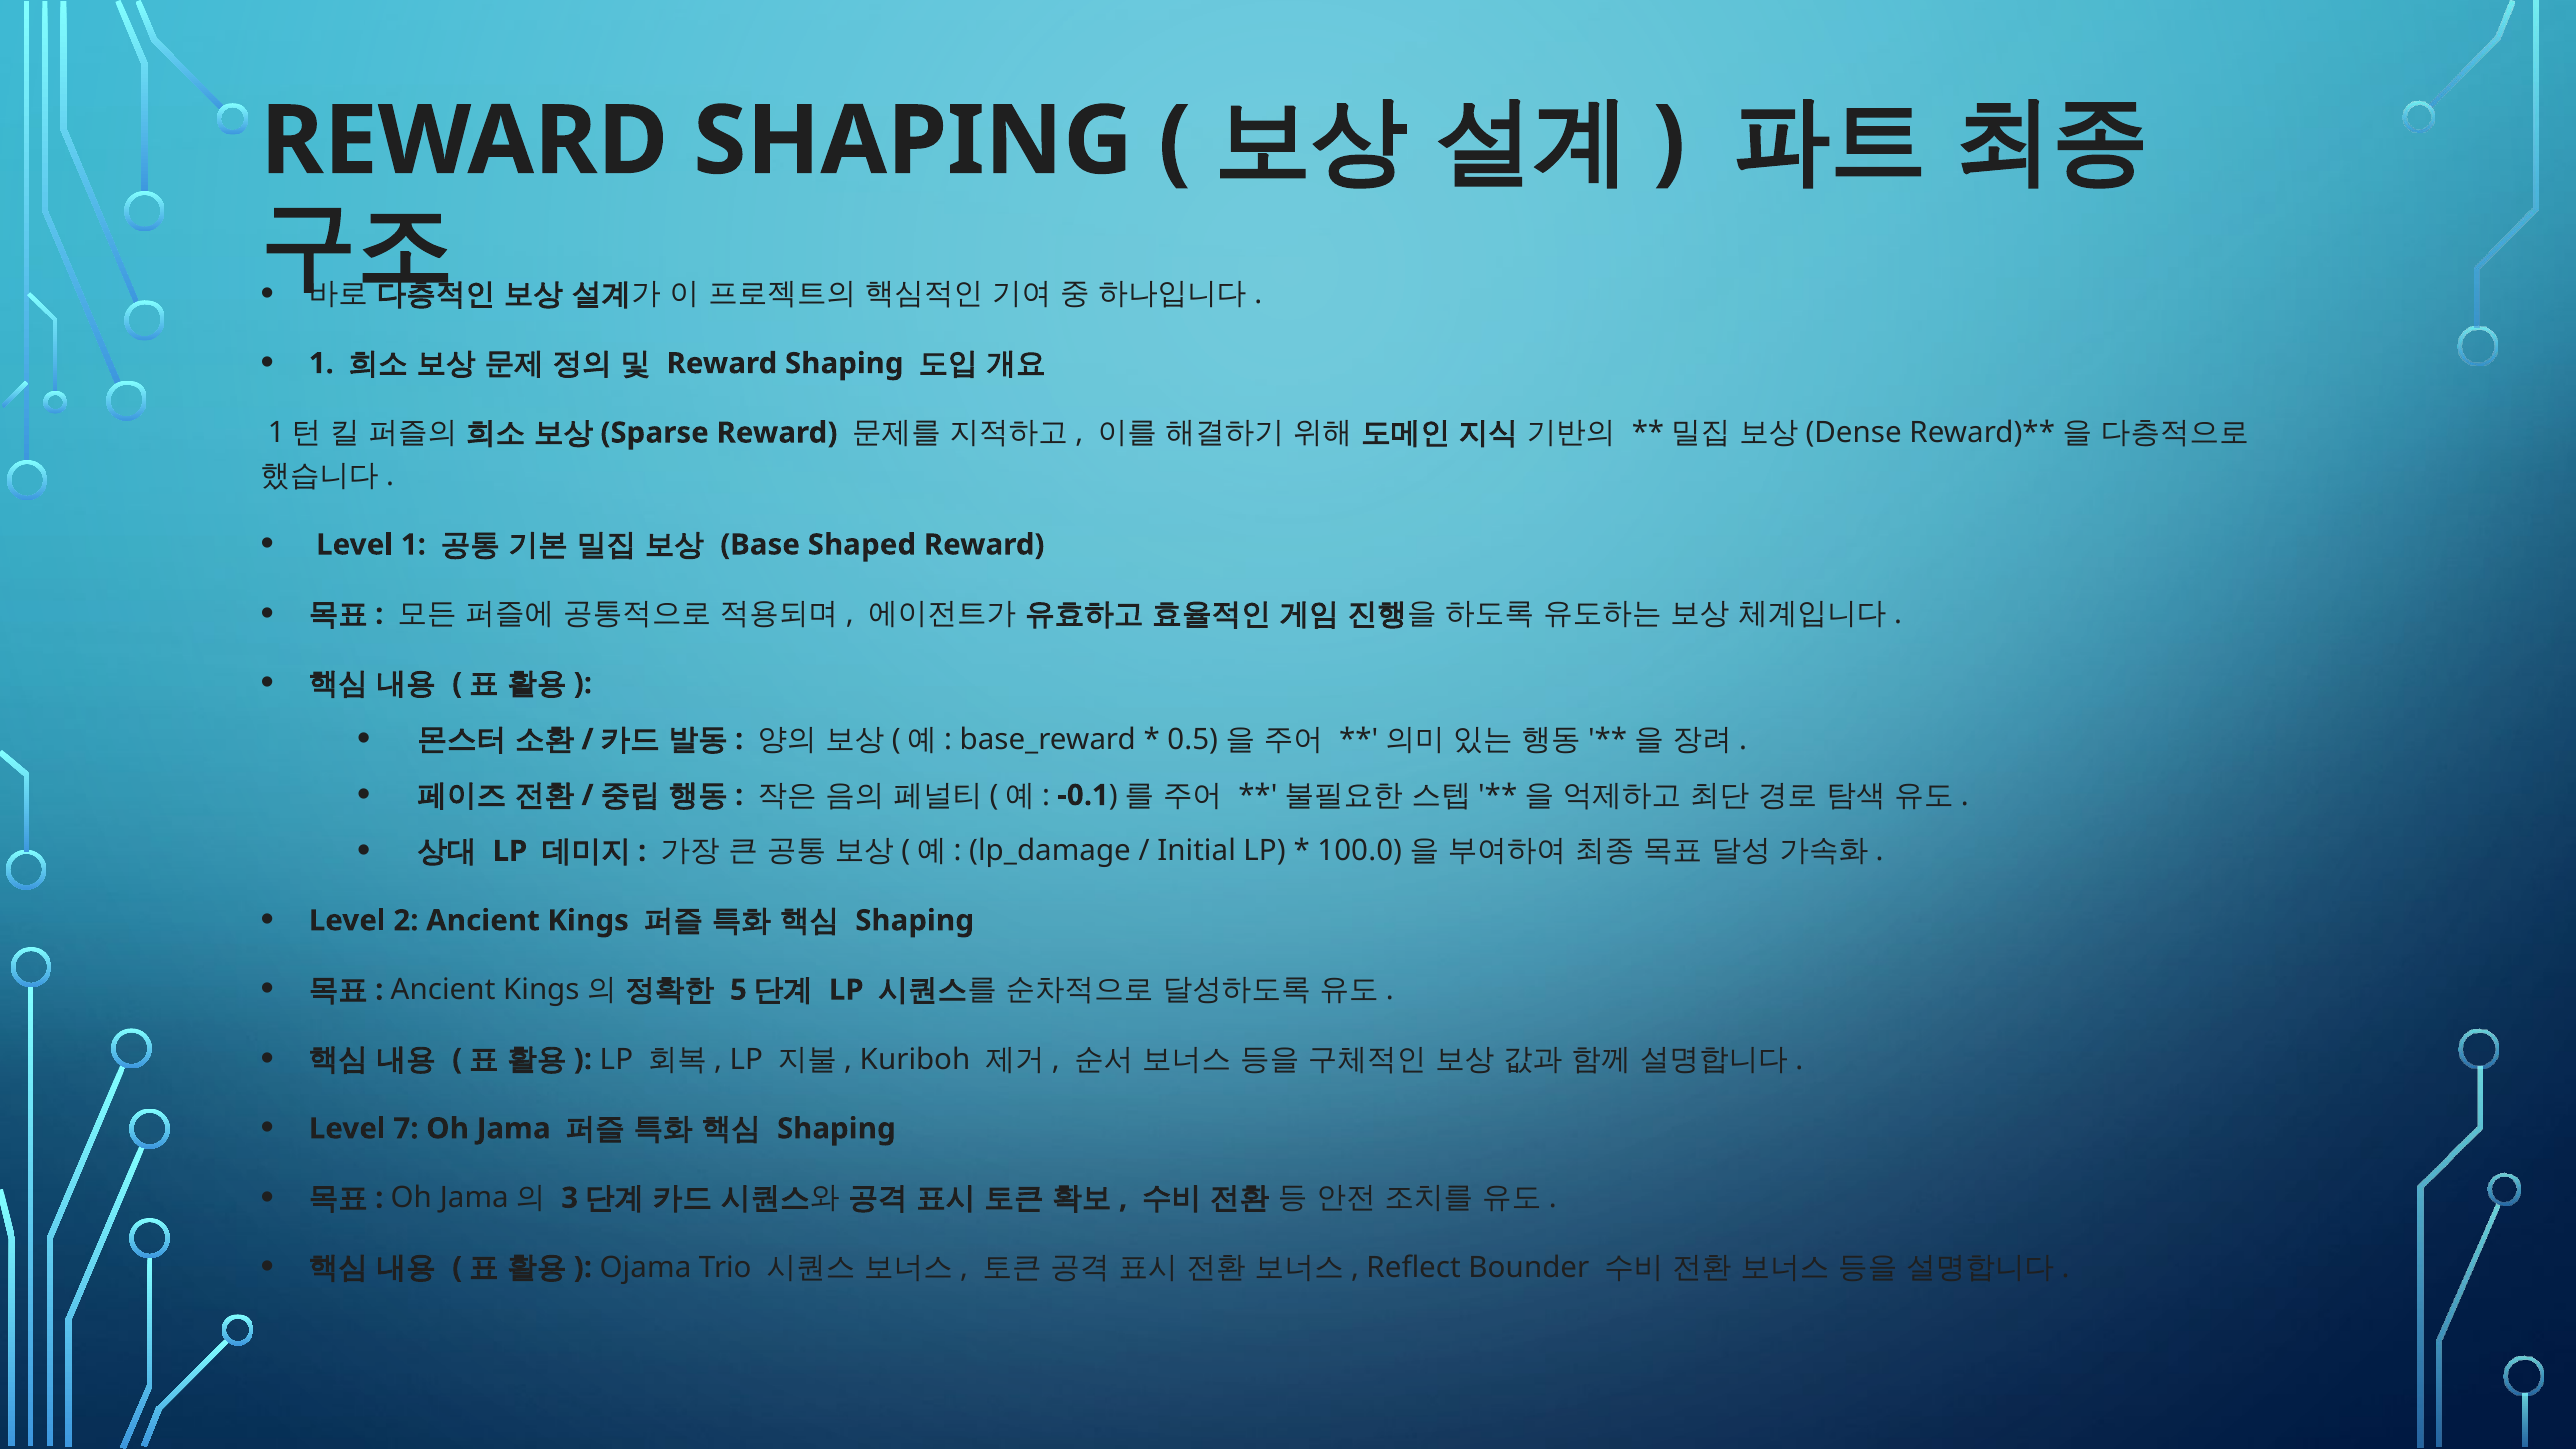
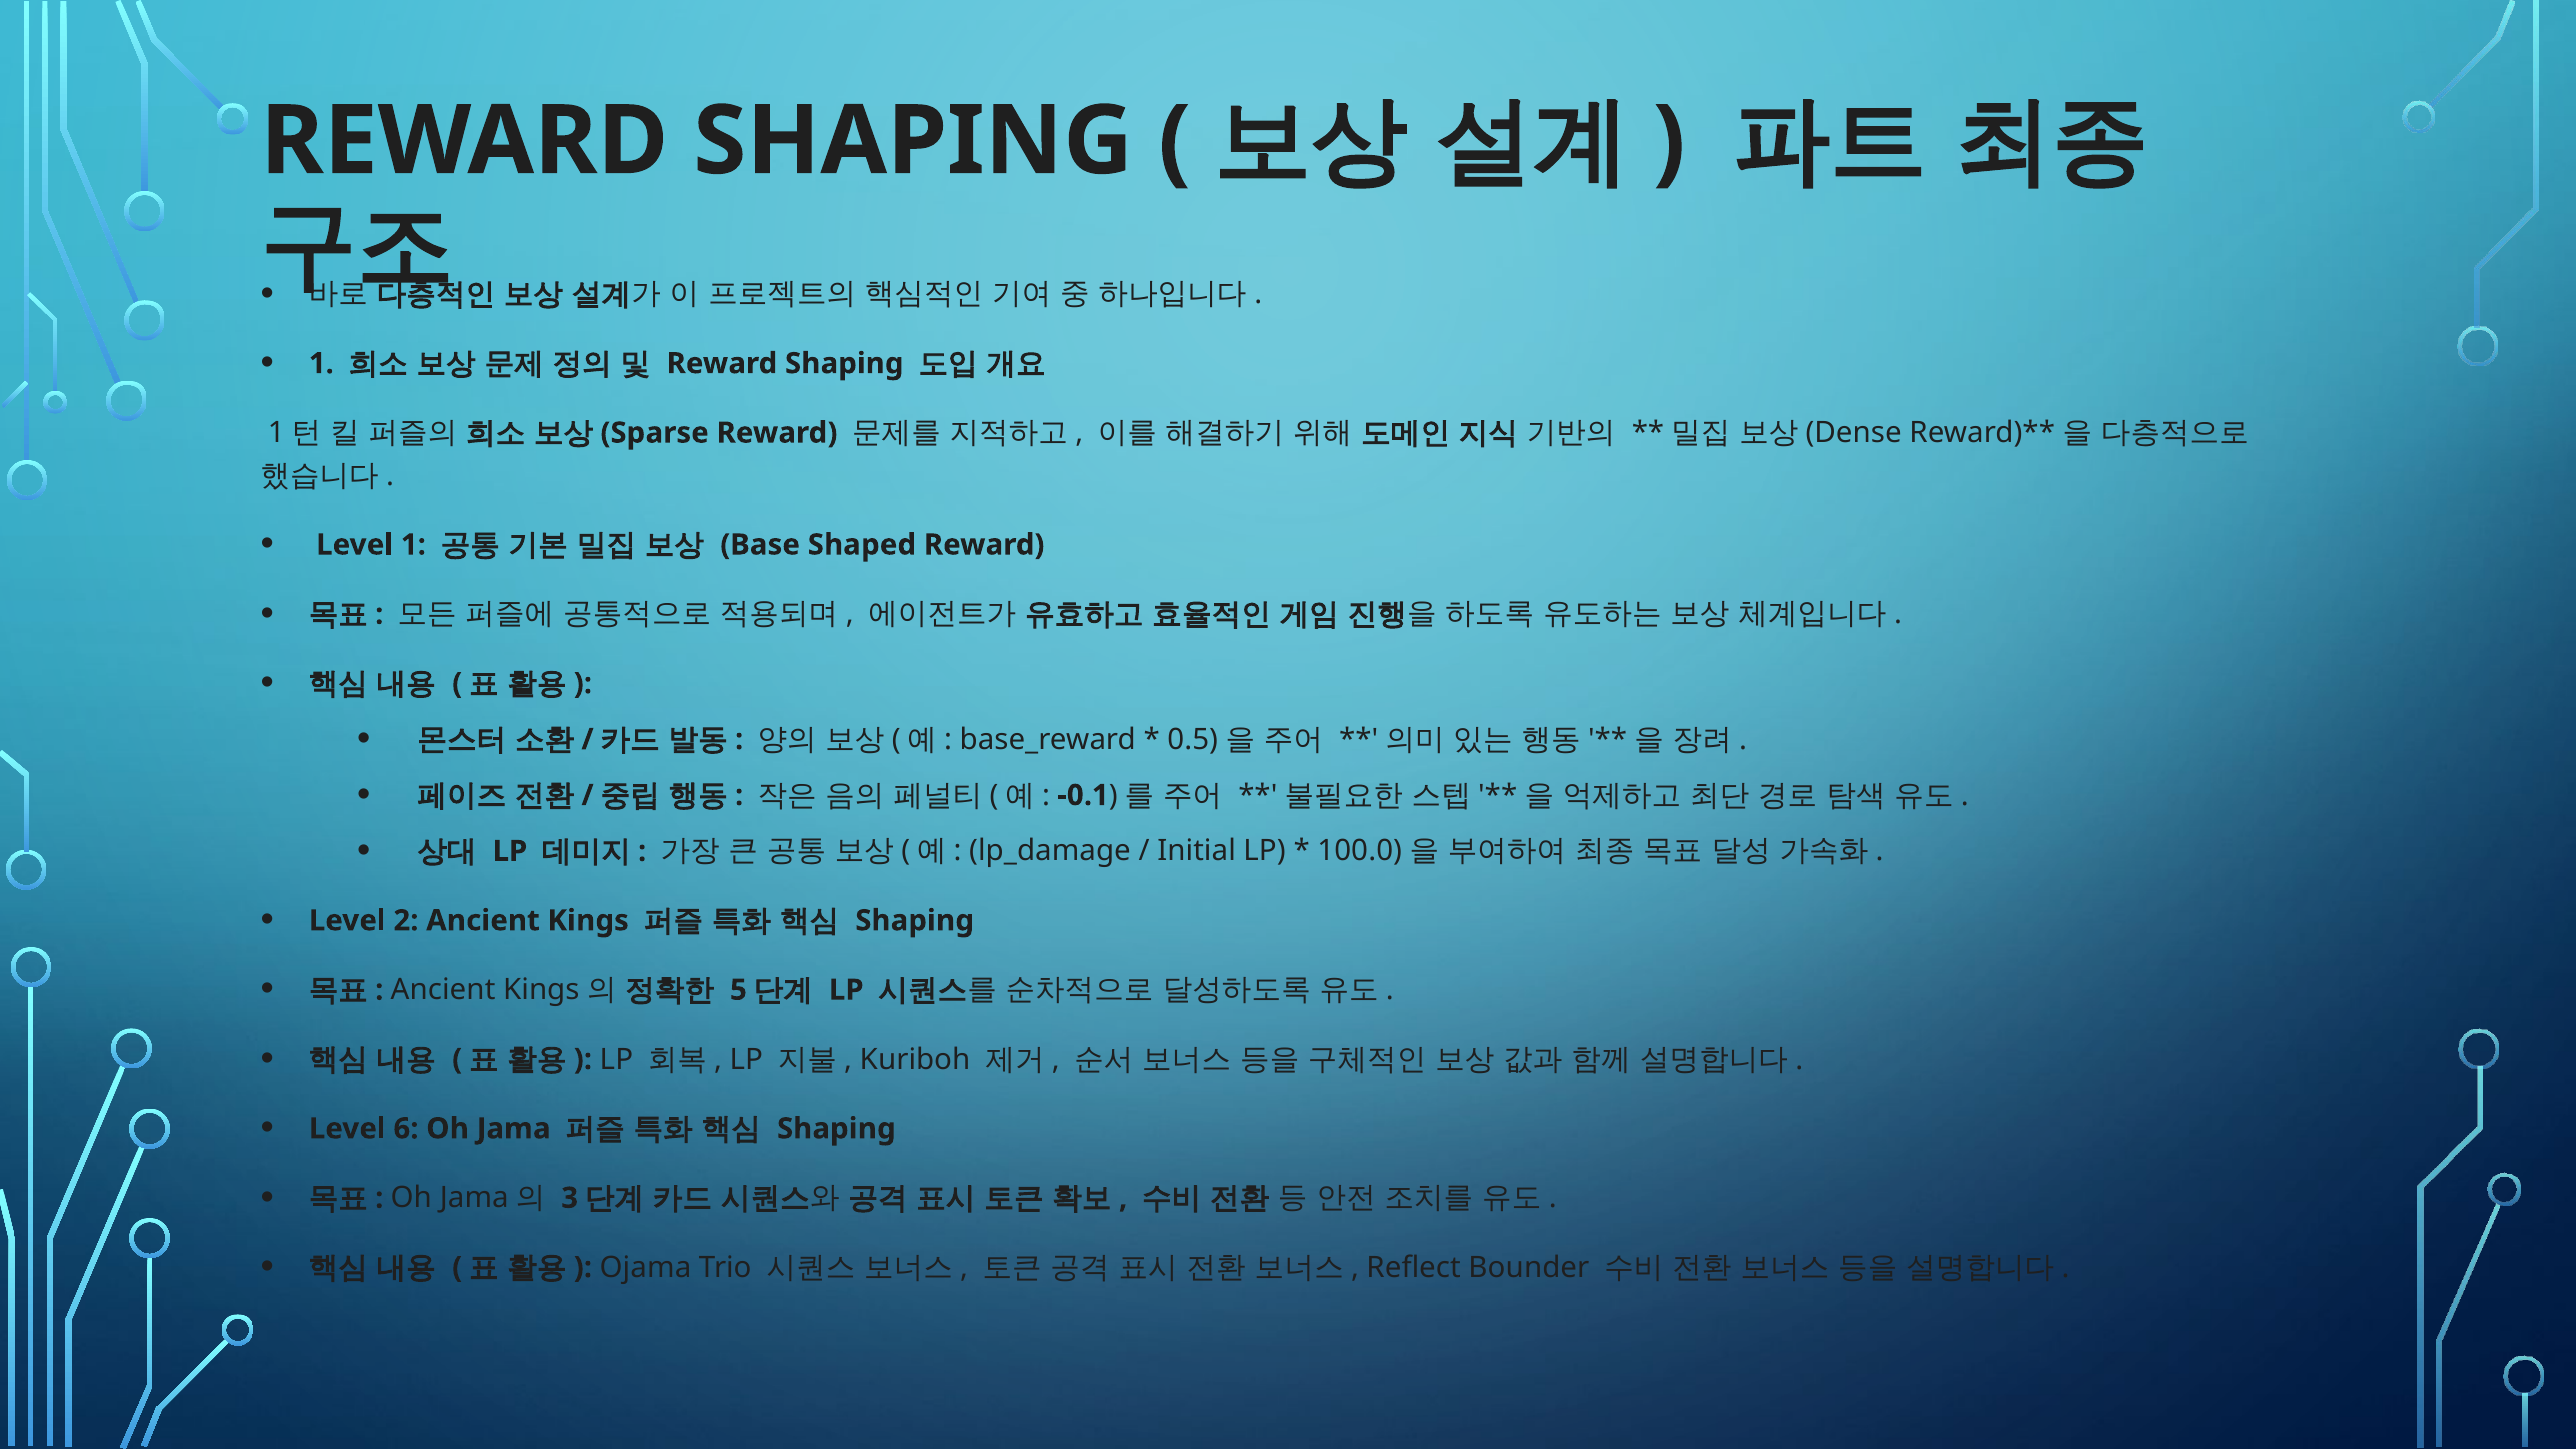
7: 7 -> 6 (406, 1129)
